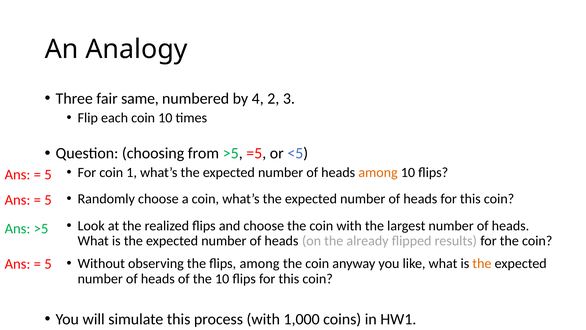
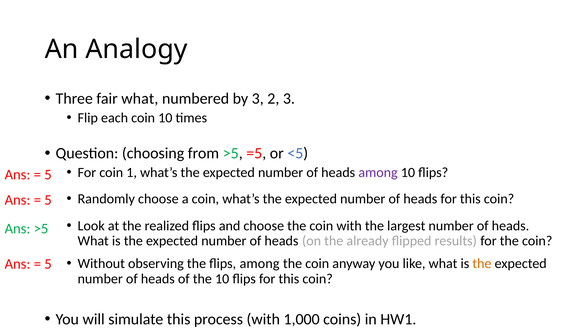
fair same: same -> what (140, 98)
by 4: 4 -> 3 (258, 98)
among colour: orange -> purple (378, 172)
